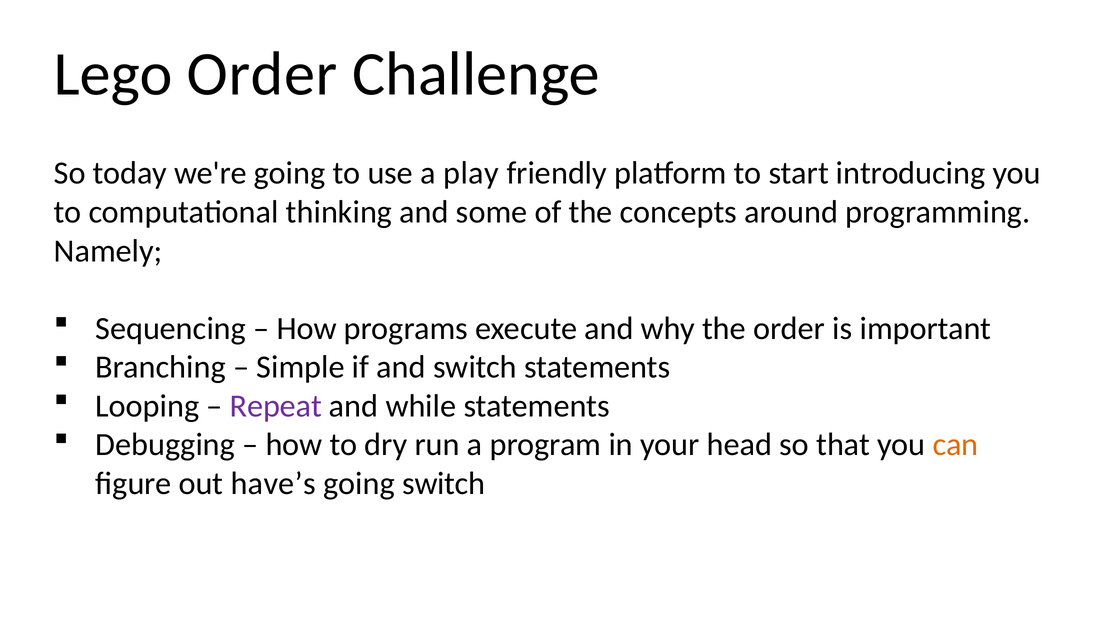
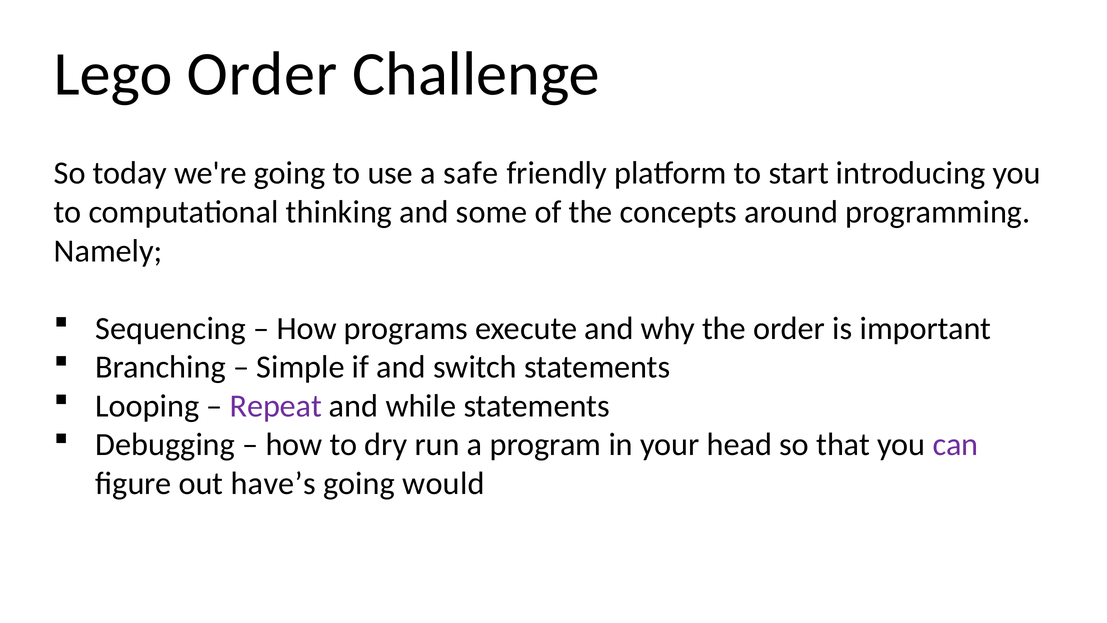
play: play -> safe (471, 173)
can colour: orange -> purple (955, 445)
going switch: switch -> would (443, 483)
